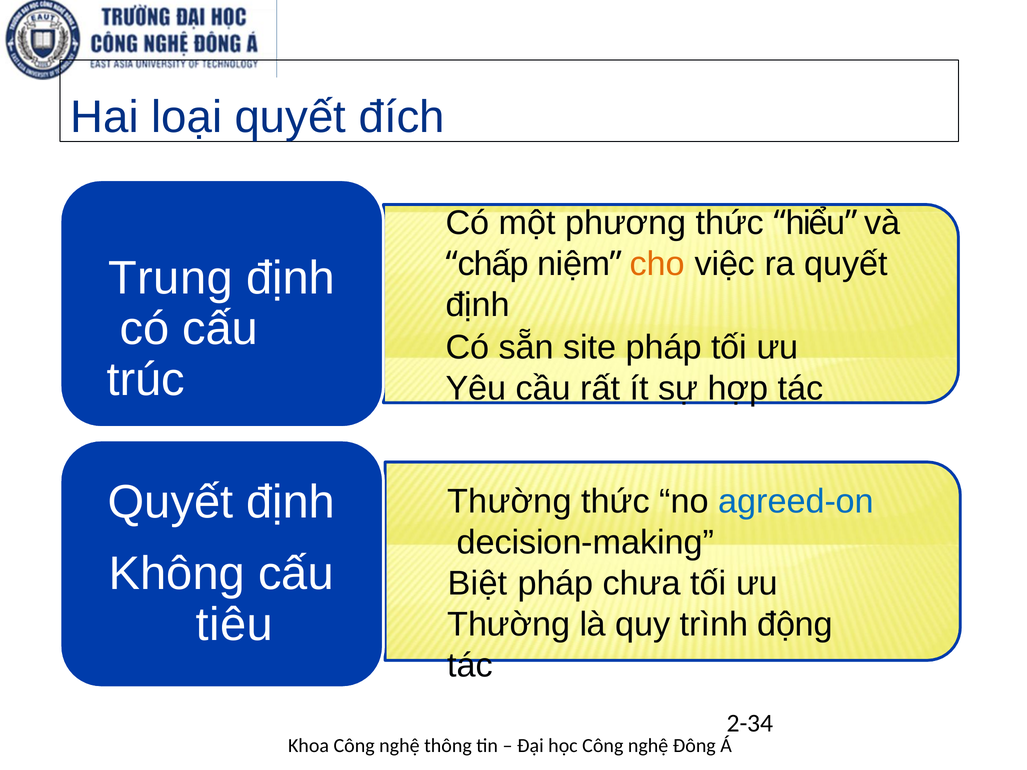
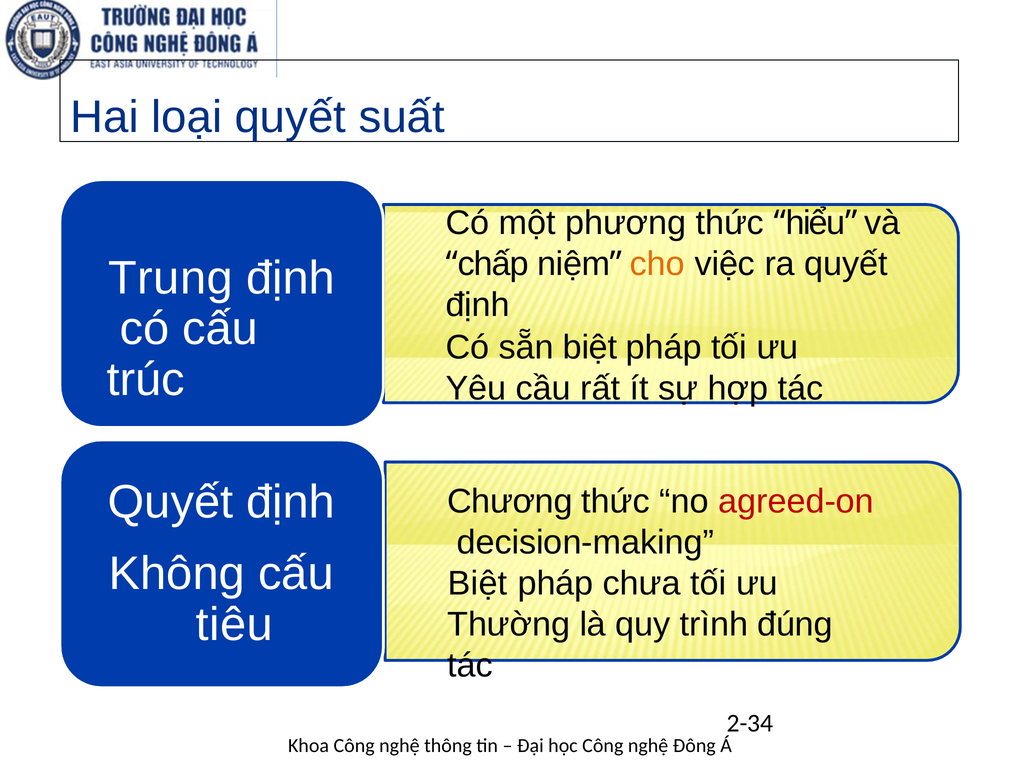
đích: đích -> suất (402, 117)
sẵn site: site -> biệt (590, 348)
Thường: Thường -> Chương (510, 501)
agreed-on colour: blue -> red (796, 501)
động: động -> đúng (795, 625)
